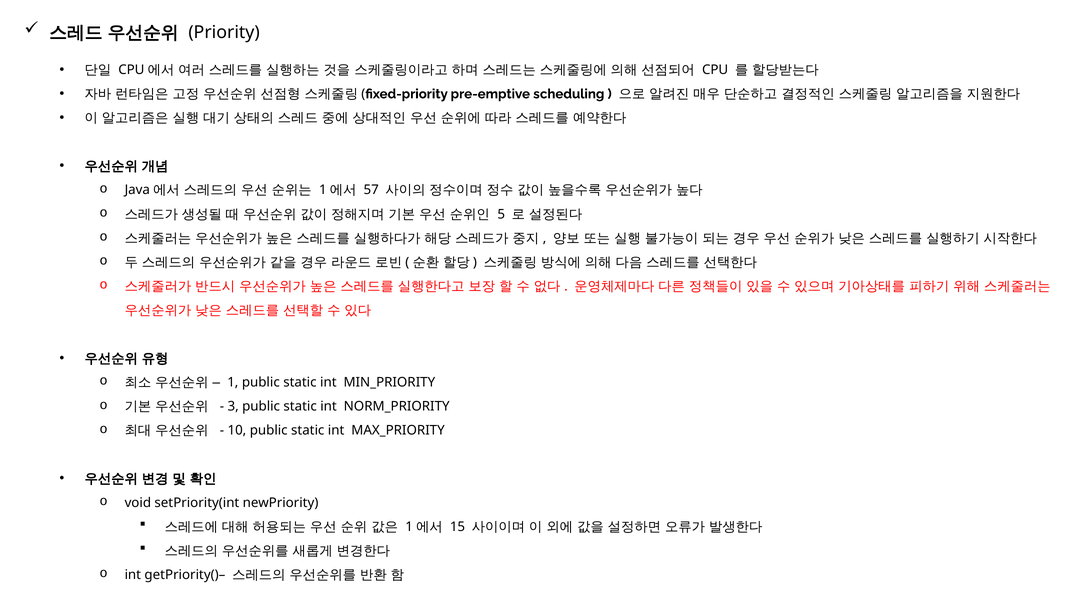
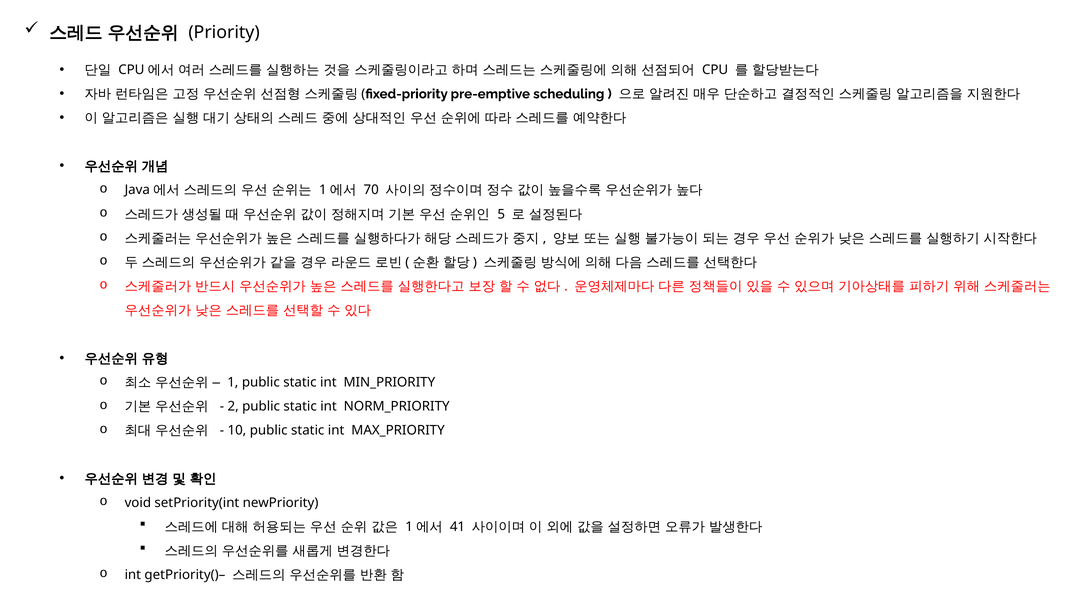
57: 57 -> 70 (371, 190)
3: 3 -> 2 (233, 406)
15: 15 -> 41 (458, 526)
